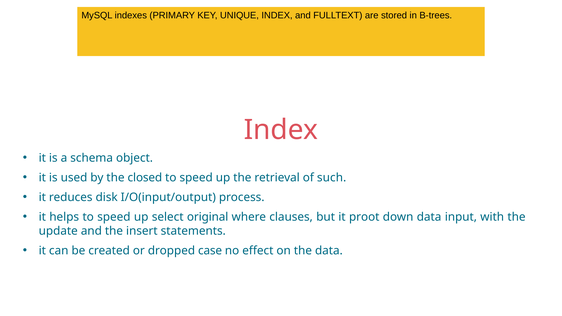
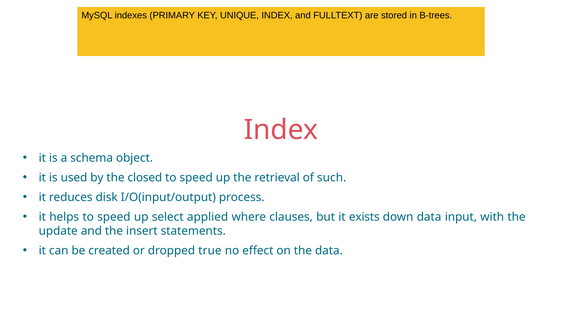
original: original -> applied (208, 217)
proot: proot -> exists (364, 217)
case: case -> true (210, 251)
